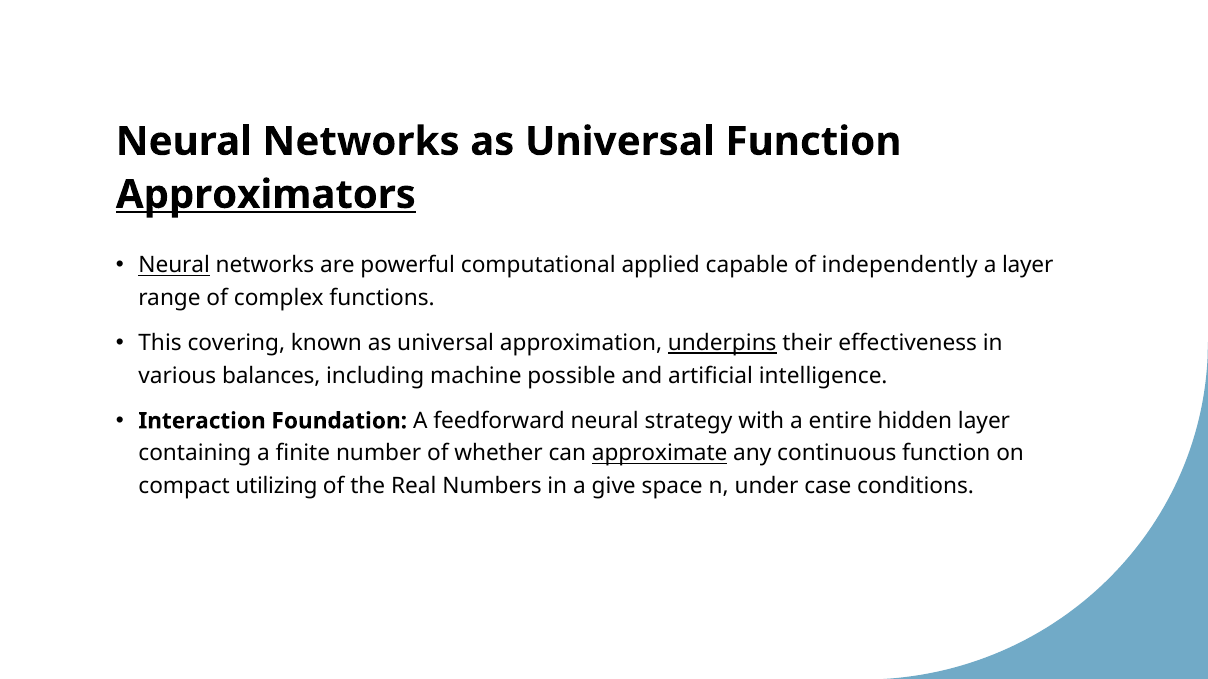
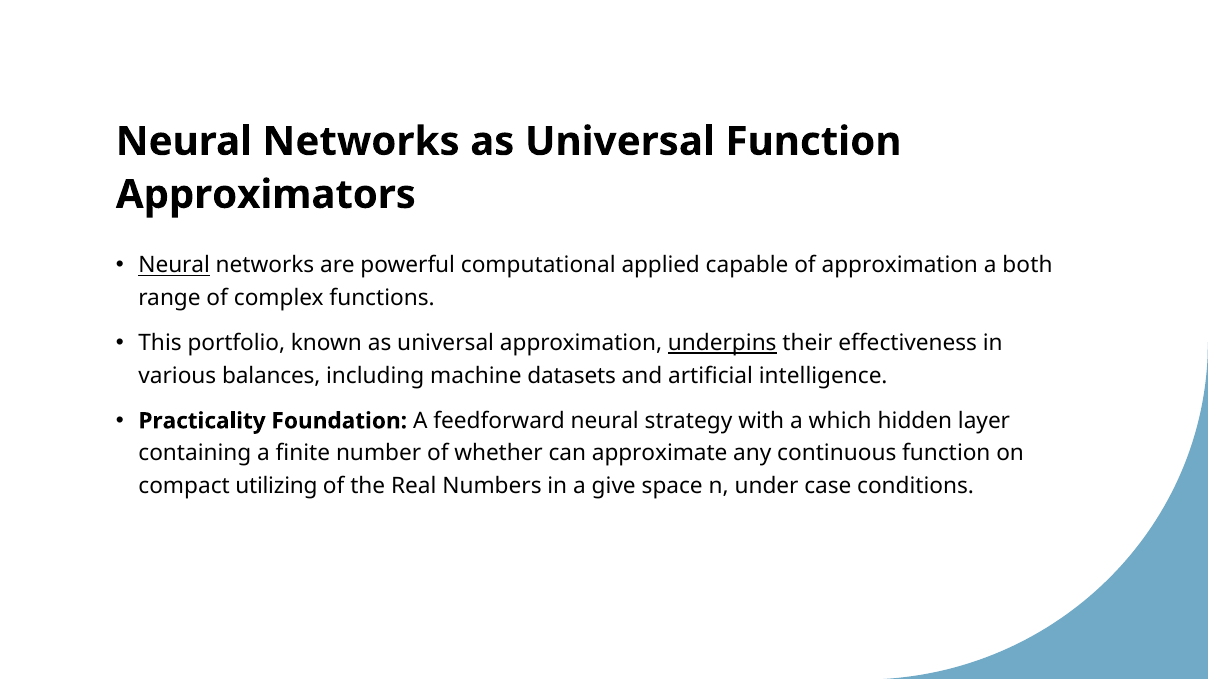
Approximators underline: present -> none (266, 195)
of independently: independently -> approximation (900, 266)
a layer: layer -> both (1028, 266)
covering: covering -> portfolio (236, 343)
possible: possible -> datasets (572, 376)
Interaction: Interaction -> Practicality (202, 421)
entire: entire -> which (840, 421)
approximate underline: present -> none (660, 454)
